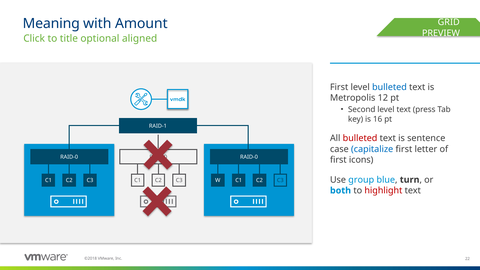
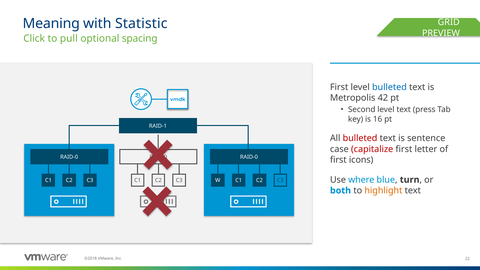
Amount: Amount -> Statistic (141, 24)
title: title -> pull (69, 39)
aligned: aligned -> spacing (140, 39)
12: 12 -> 42 (383, 98)
capitalize colour: blue -> red (372, 149)
group: group -> where (361, 180)
highlight colour: red -> orange (383, 191)
